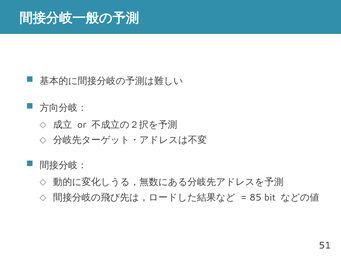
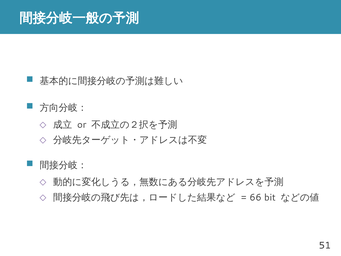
85: 85 -> 66 (256, 197)
